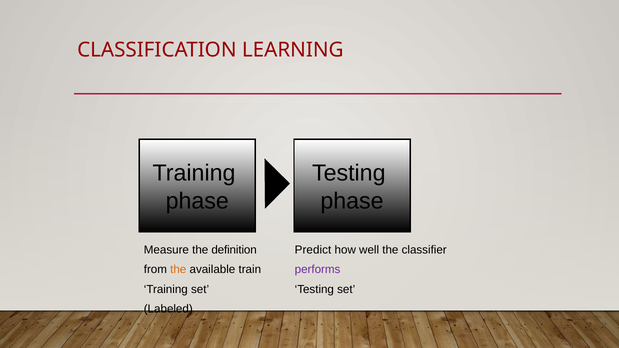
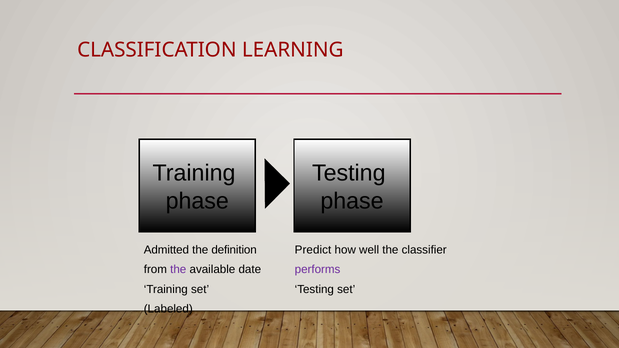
Measure: Measure -> Admitted (166, 250)
the colour: orange -> purple (178, 270)
train: train -> date (250, 270)
